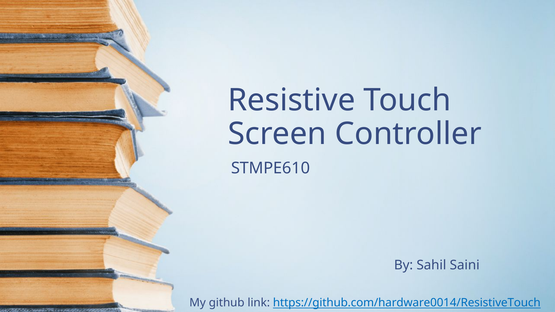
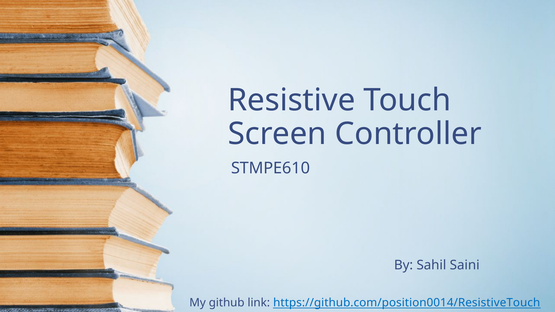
https://github.com/hardware0014/ResistiveTouch: https://github.com/hardware0014/ResistiveTouch -> https://github.com/position0014/ResistiveTouch (407, 303)
